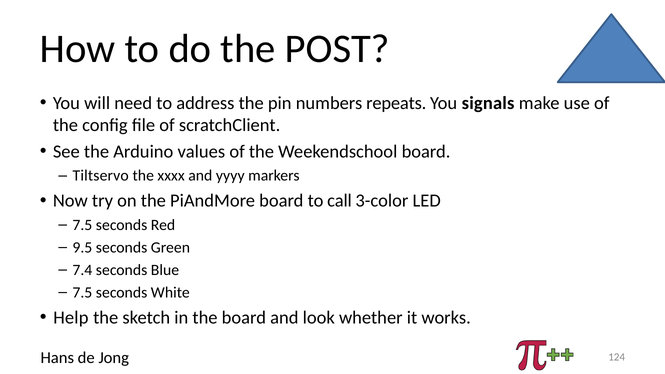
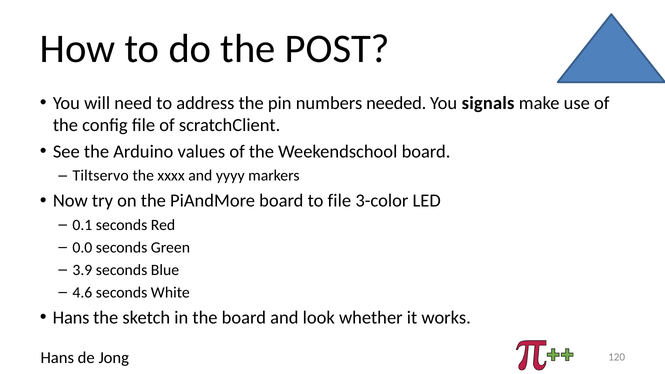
repeats: repeats -> needed (396, 103)
to call: call -> file (339, 201)
7.5: 7.5 -> 0.1 (82, 225)
9.5: 9.5 -> 0.0 (82, 247)
7.4: 7.4 -> 3.9 (82, 270)
7.5: 7.5 -> 4.6 (82, 293)
Help: Help -> Hans (71, 318)
124: 124 -> 120 (617, 357)
